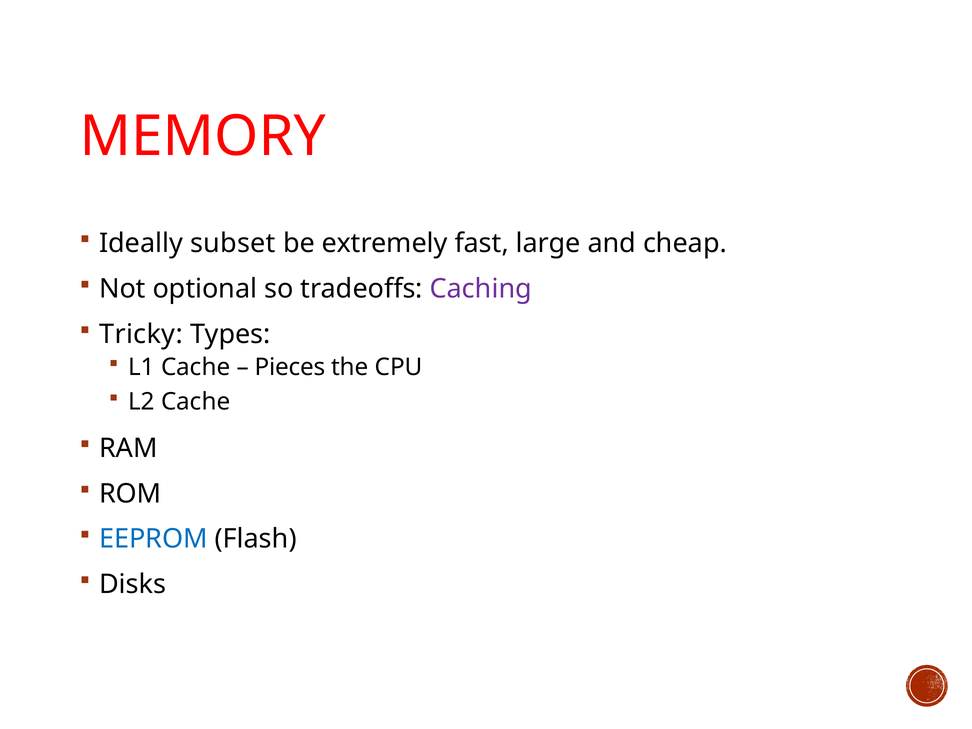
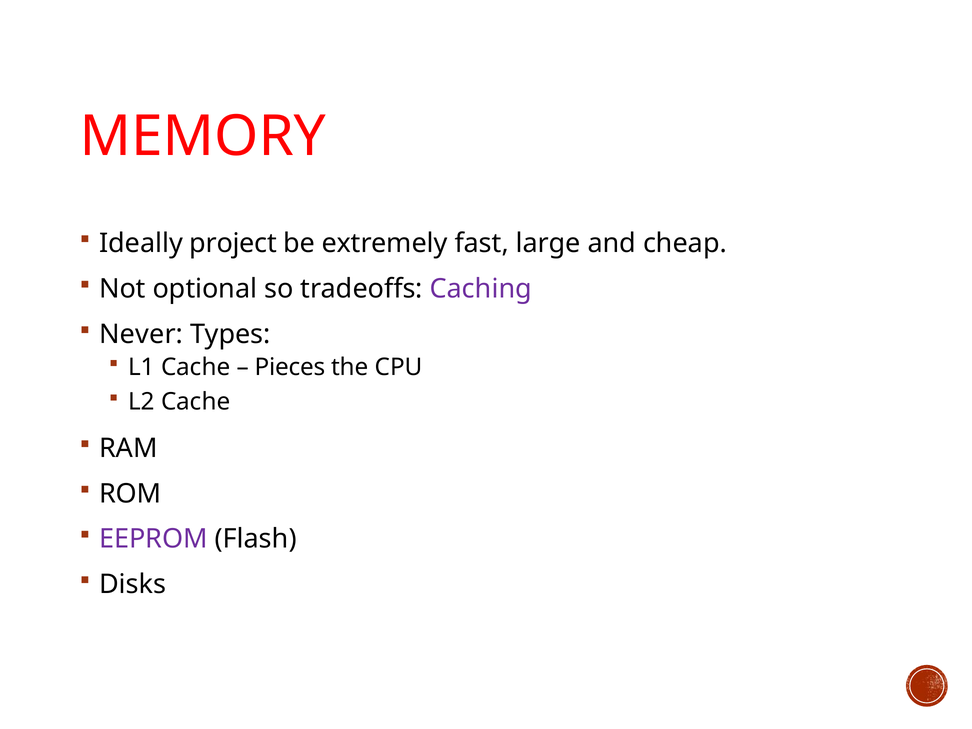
subset: subset -> project (233, 243)
Tricky: Tricky -> Never (141, 334)
EEPROM colour: blue -> purple (154, 539)
